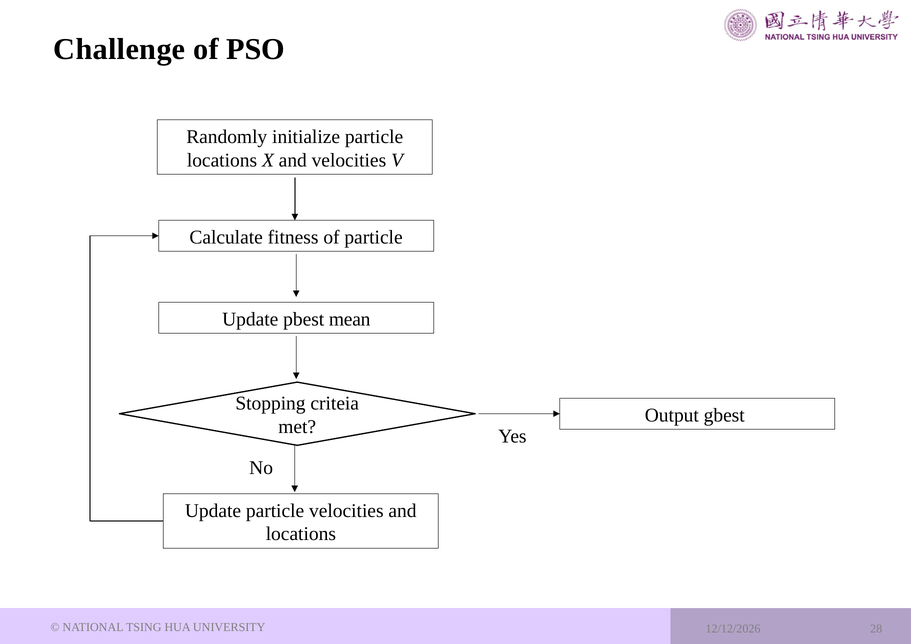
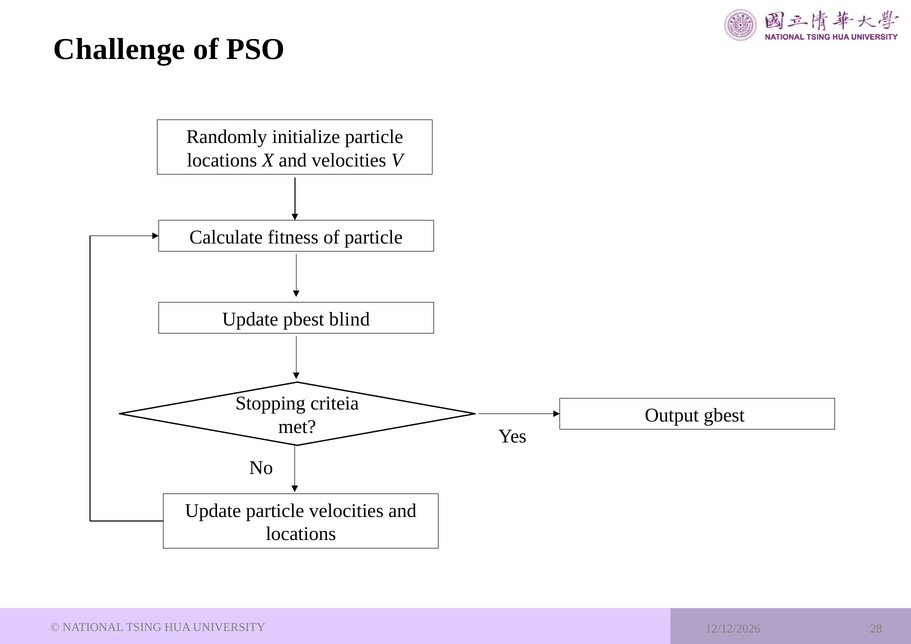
mean: mean -> blind (349, 319)
